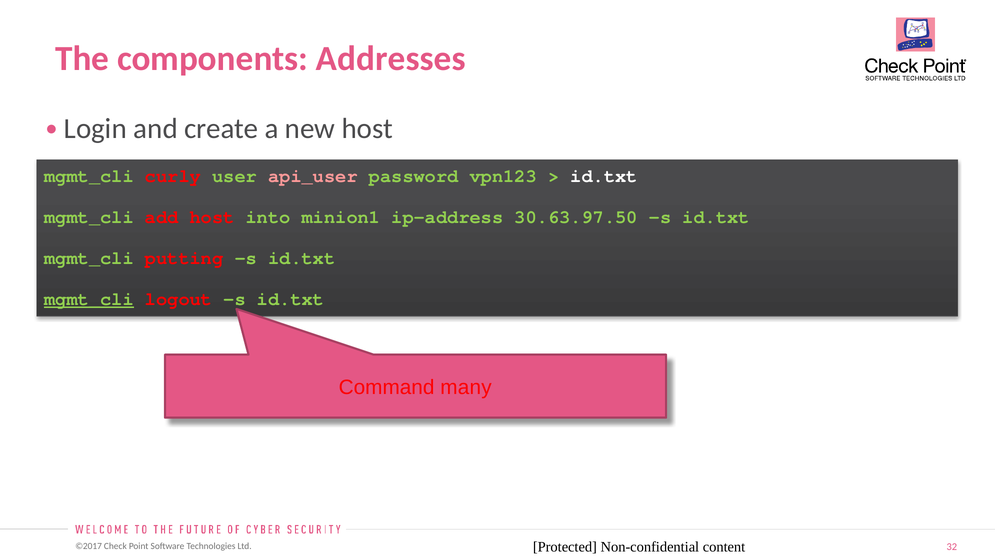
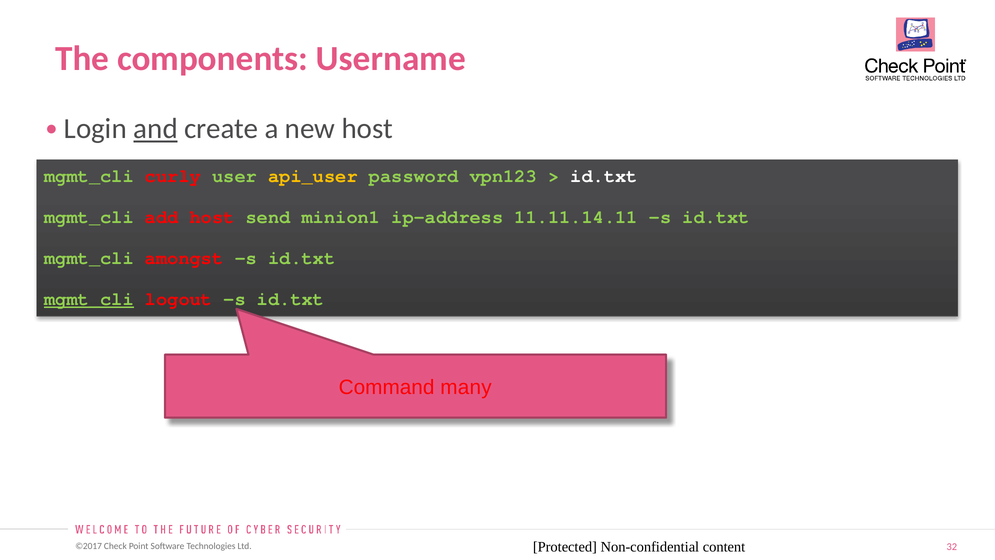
Addresses: Addresses -> Username (391, 58)
and underline: none -> present (156, 129)
api_user colour: pink -> yellow (313, 176)
into: into -> send (268, 217)
30.63.97.50: 30.63.97.50 -> 11.11.14.11 (576, 217)
putting: putting -> amongst (184, 258)
